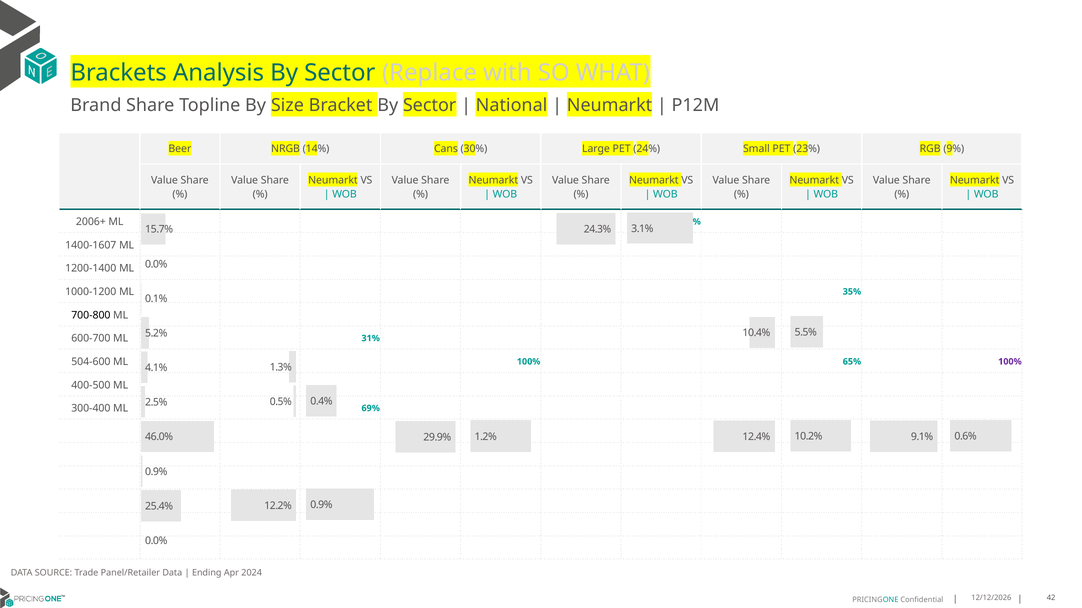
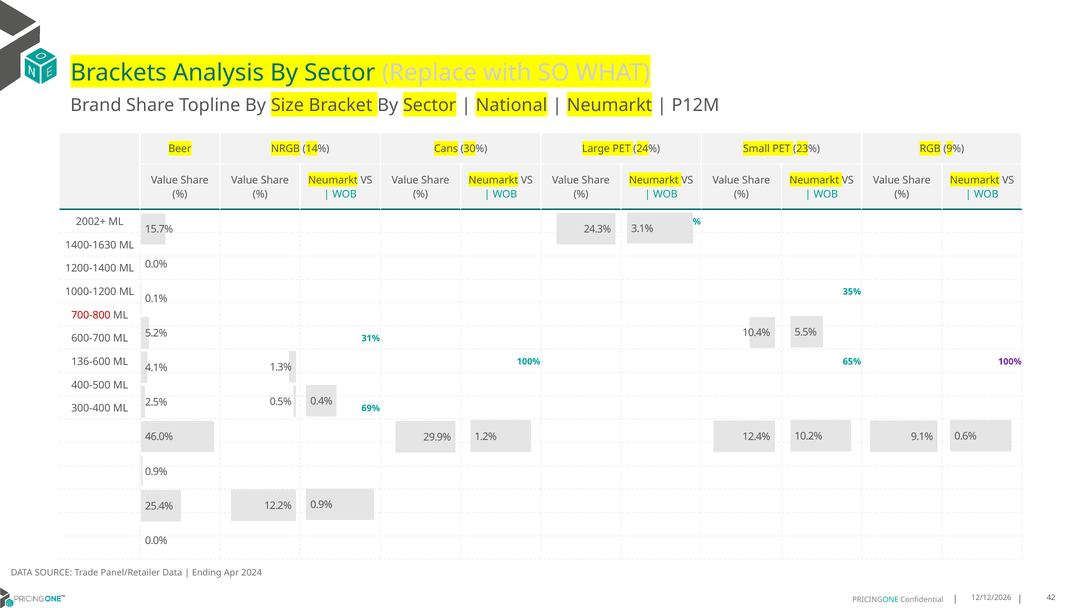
2006+: 2006+ -> 2002+ (91, 222)
1400-1607: 1400-1607 -> 1400-1630 (91, 245)
700-800 colour: black -> red (91, 315)
504-600: 504-600 -> 136-600 (91, 362)
